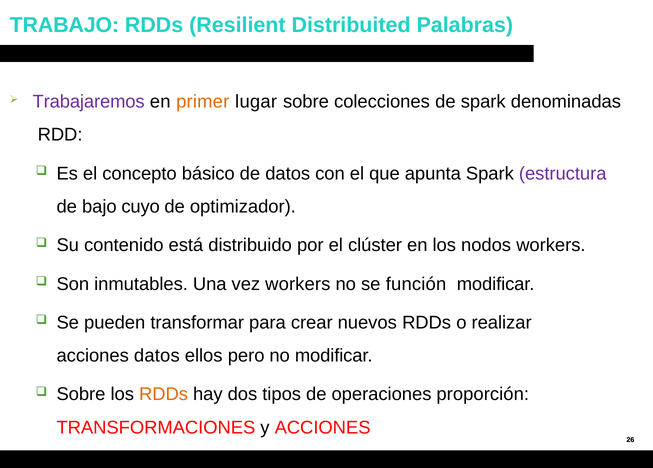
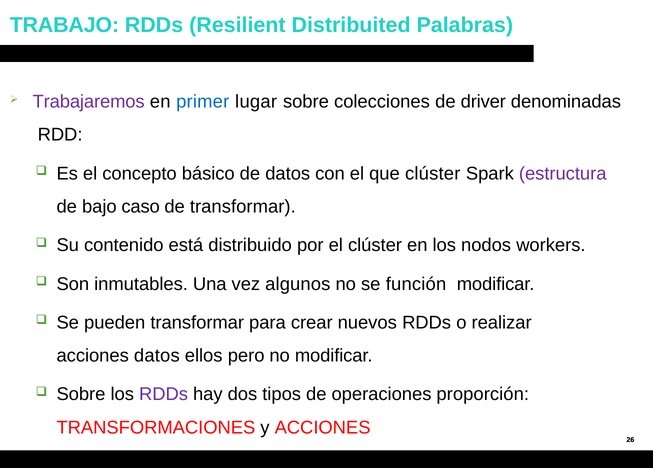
primer colour: orange -> blue (203, 102)
de spark: spark -> driver (483, 102)
que apunta: apunta -> clúster (433, 174)
cuyo: cuyo -> caso (141, 207)
de optimizador: optimizador -> transformar (243, 207)
vez workers: workers -> algunos (298, 284)
RDDs colour: orange -> purple (164, 394)
